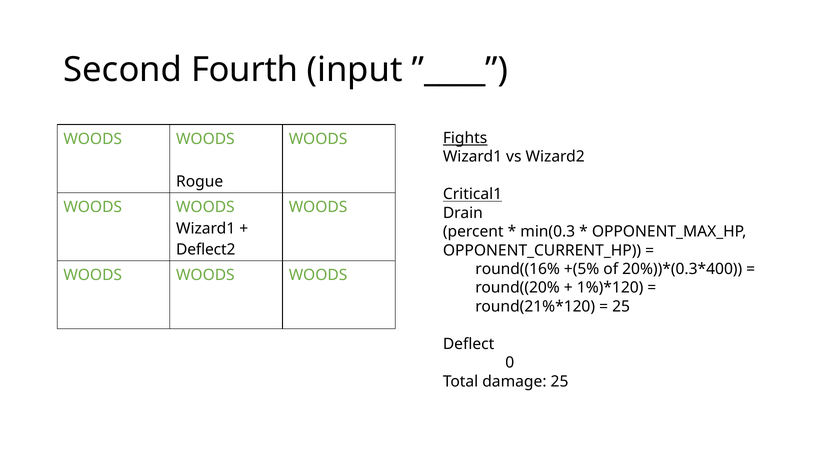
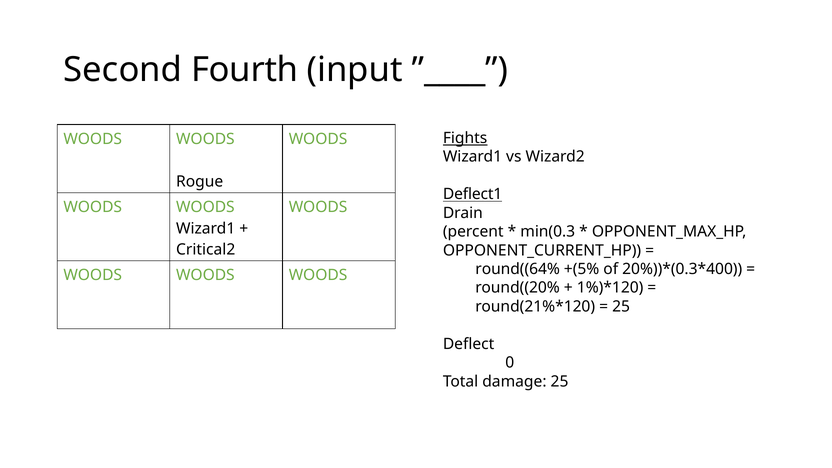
Critical1: Critical1 -> Deflect1 (473, 194)
Deflect2: Deflect2 -> Critical2 (206, 250)
round((16%: round((16% -> round((64% (518, 269)
